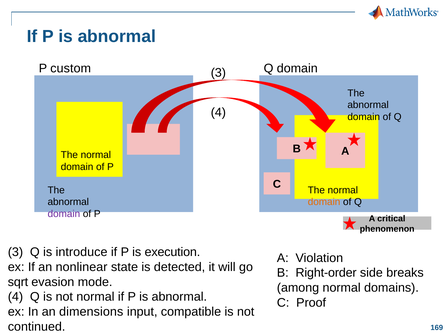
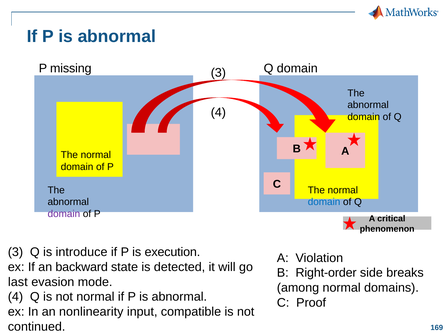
custom: custom -> missing (71, 68)
domain colour: orange -> blue (324, 202)
nonlinear: nonlinear -> backward (82, 267)
sqrt: sqrt -> last (18, 282)
dimensions: dimensions -> nonlinearity (91, 312)
